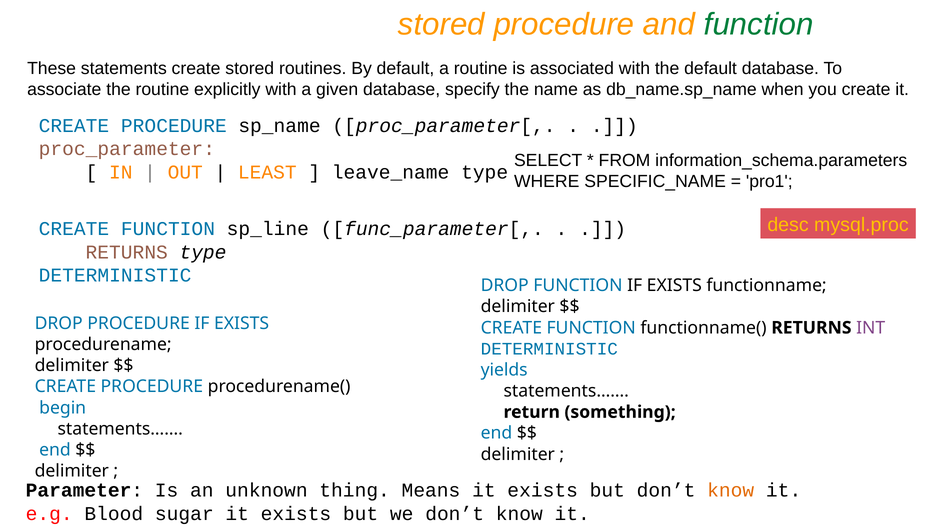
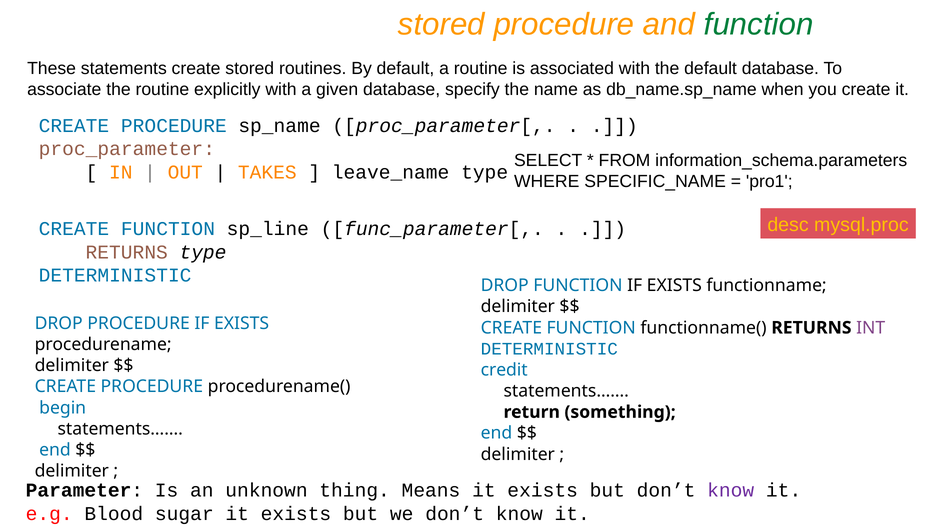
LEAST: LEAST -> TAKES (267, 173)
yields: yields -> credit (504, 370)
know colour: orange -> purple (731, 491)
